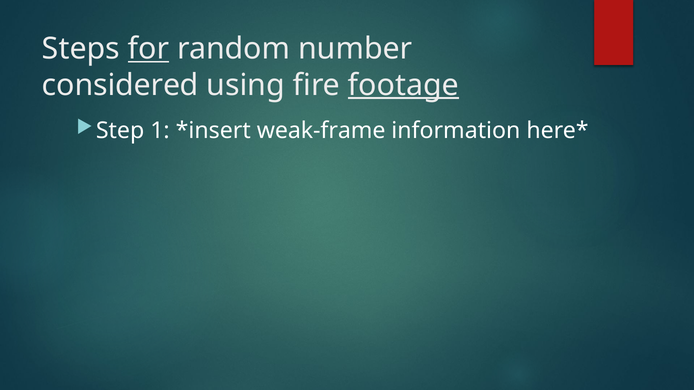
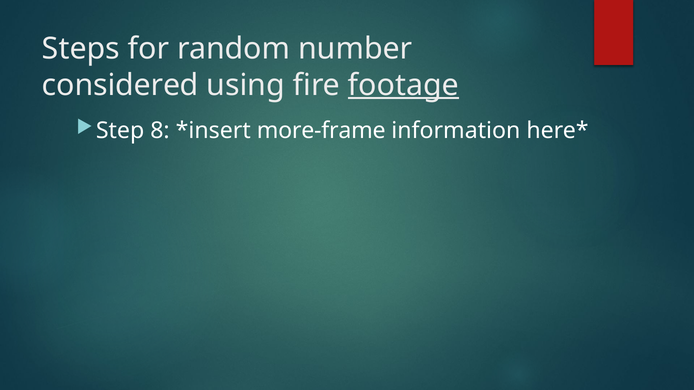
for underline: present -> none (148, 49)
1: 1 -> 8 (160, 131)
weak-frame: weak-frame -> more-frame (321, 131)
